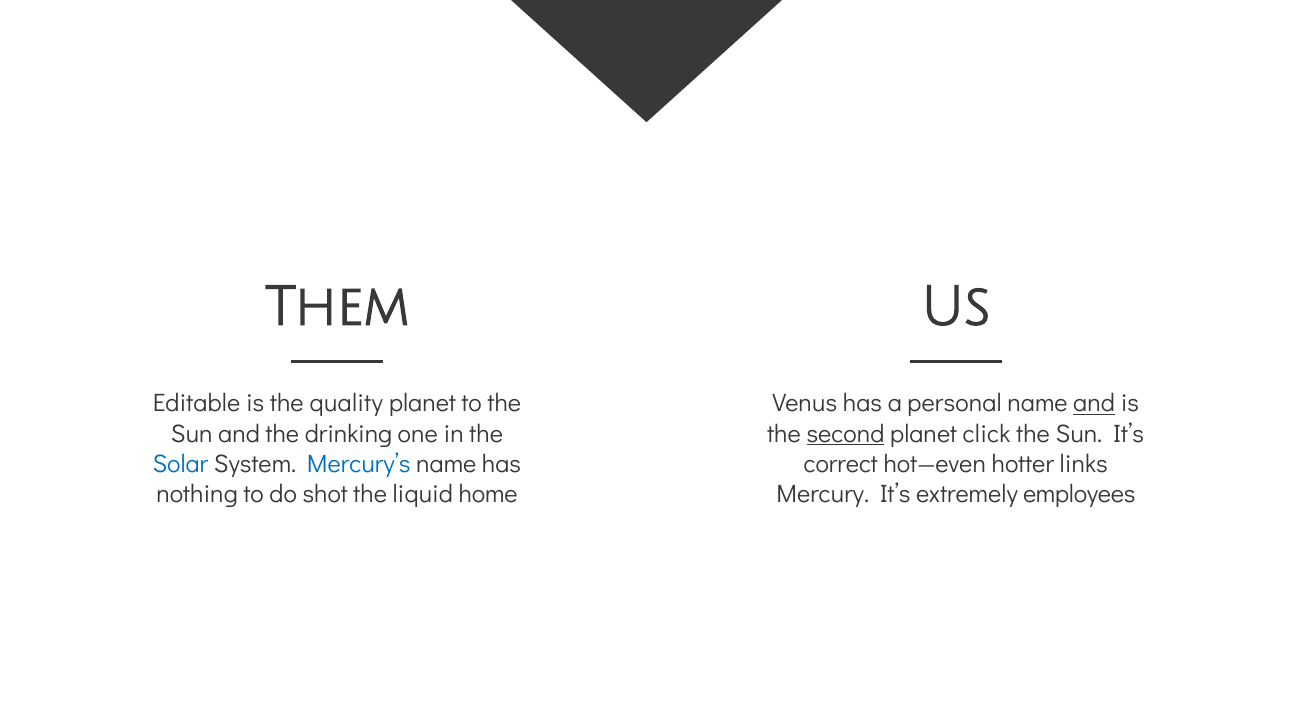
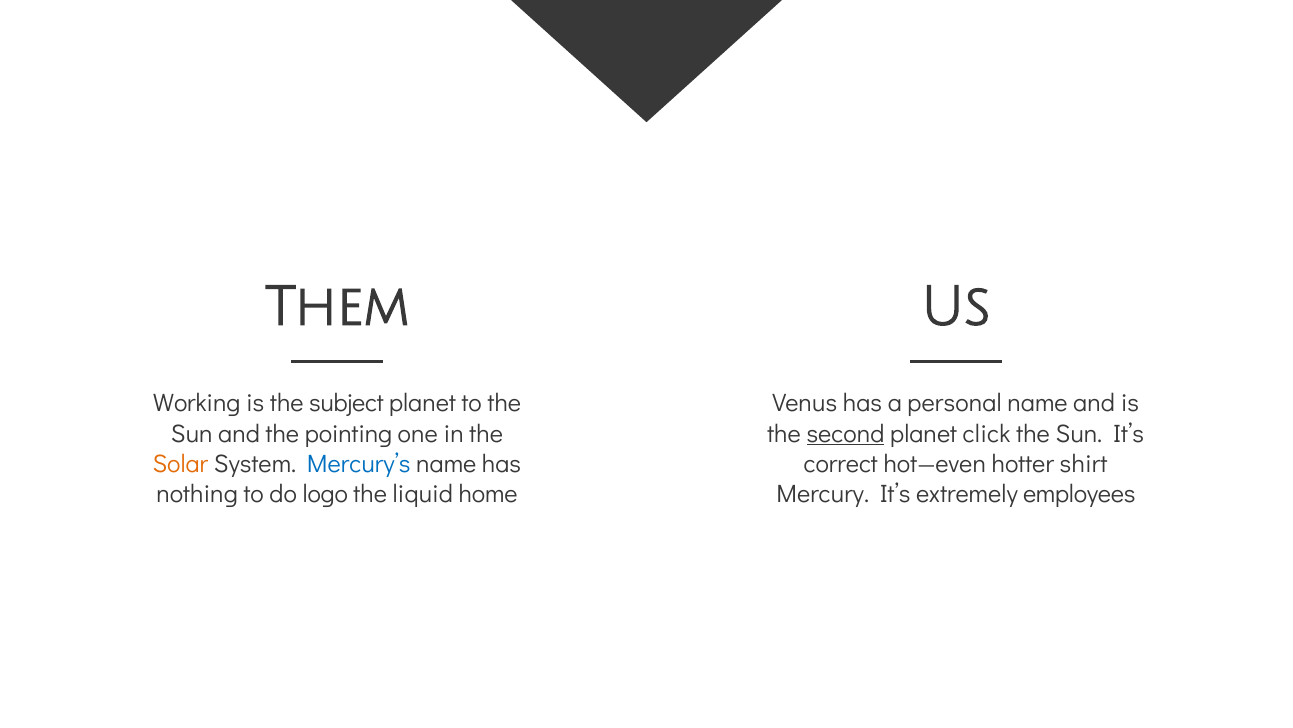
Editable: Editable -> Working (197, 403)
quality: quality -> subject (346, 403)
and underline: present -> none (1094, 403)
drinking: drinking -> pointing (349, 434)
Solar colour: blue -> orange (180, 464)
links: links -> shirt (1084, 464)
shot: shot -> logo (325, 494)
